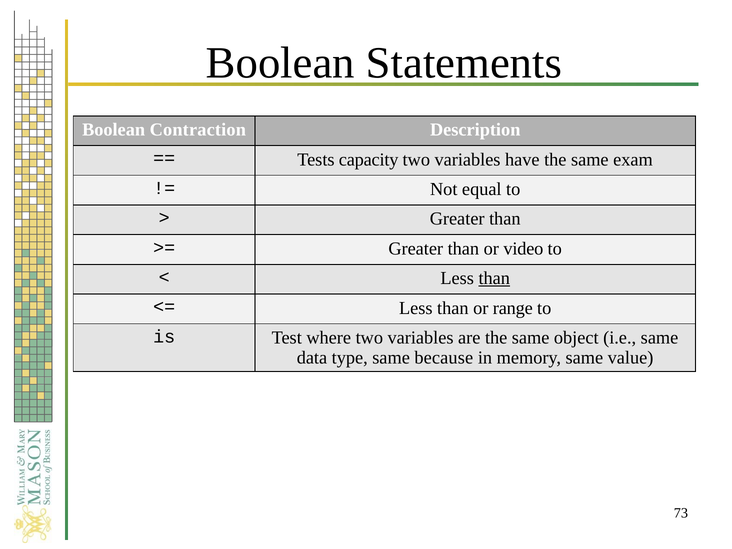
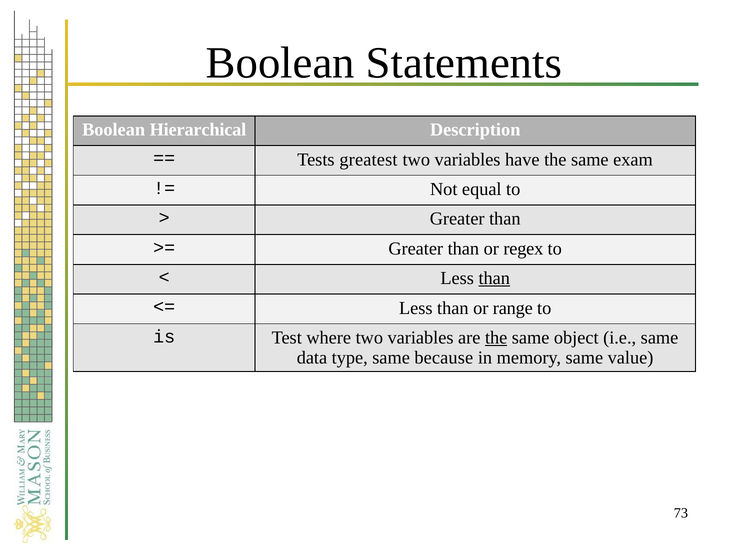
Contraction: Contraction -> Hierarchical (198, 130)
capacity: capacity -> greatest (368, 160)
video: video -> regex (523, 249)
the underline: none -> present (496, 338)
